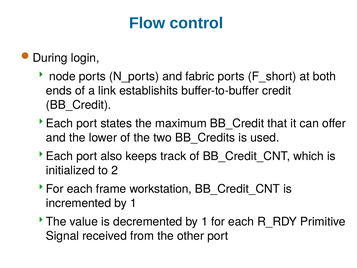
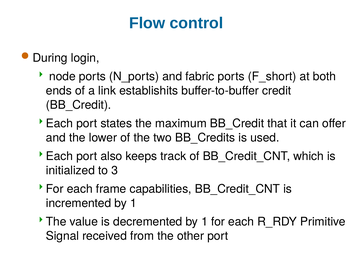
2: 2 -> 3 (115, 170)
workstation: workstation -> capabilities (161, 189)
